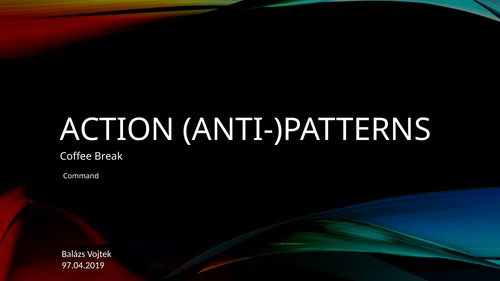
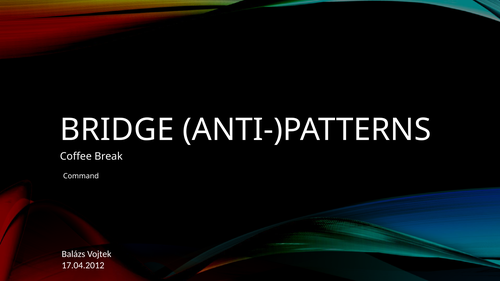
ACTION: ACTION -> BRIDGE (117, 130)
97.04.2019: 97.04.2019 -> 17.04.2012 (83, 265)
